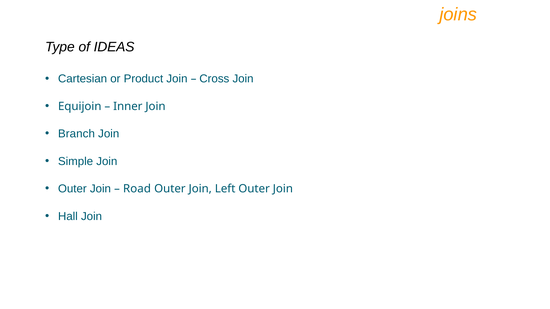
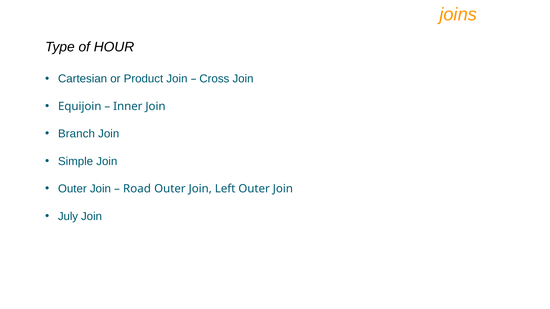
IDEAS: IDEAS -> HOUR (114, 47)
Hall: Hall -> July (68, 217)
